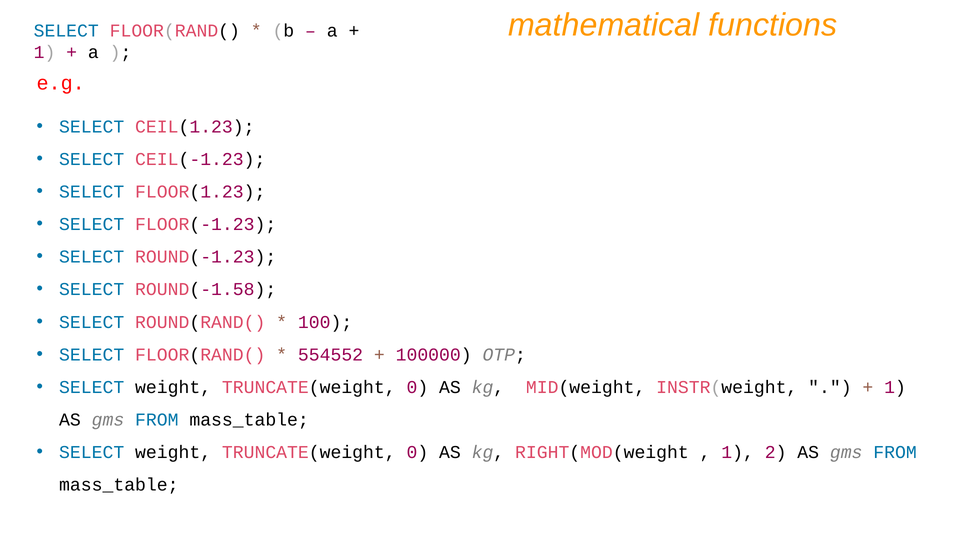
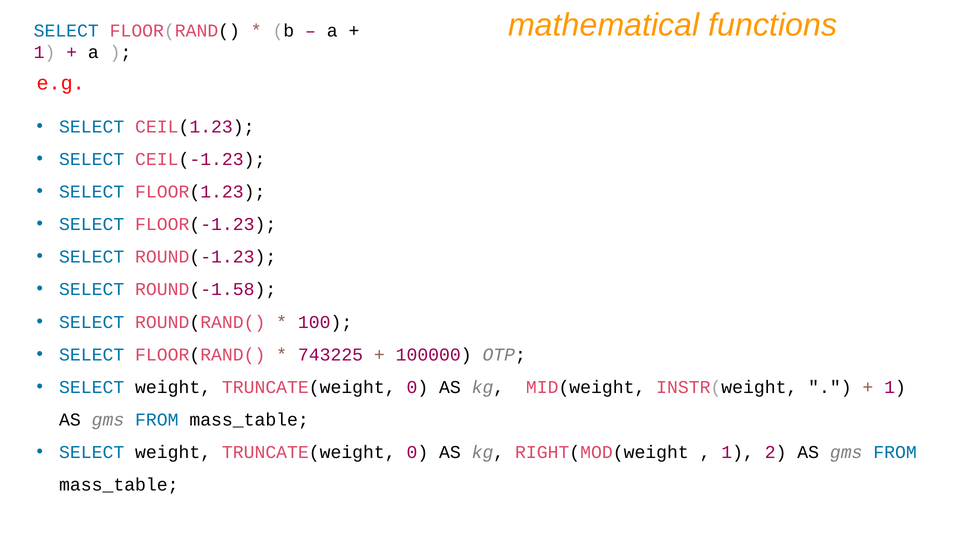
554552: 554552 -> 743225 (331, 355)
